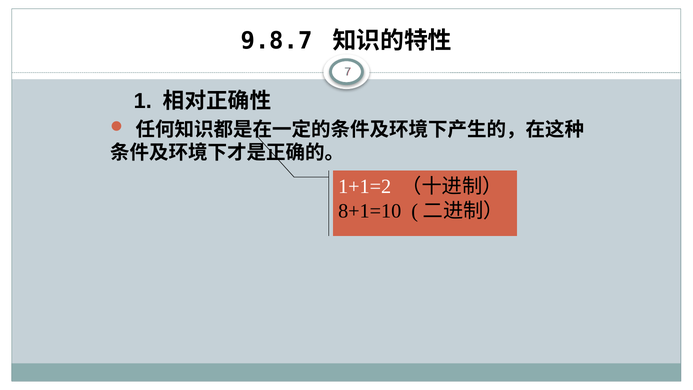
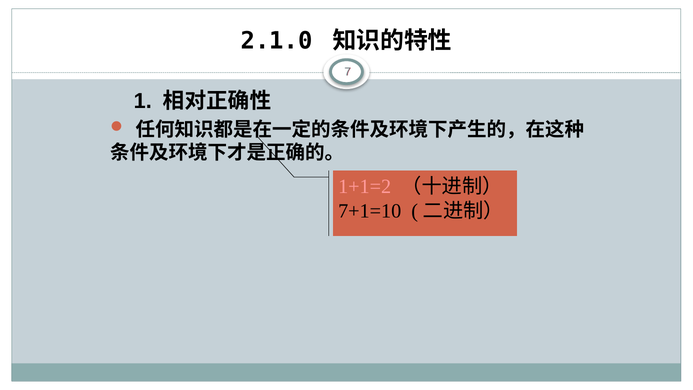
9.8.7: 9.8.7 -> 2.1.0 (277, 41)
1+1=2 colour: white -> pink (365, 187)
8+1=10: 8+1=10 -> 7+1=10 (370, 211)
